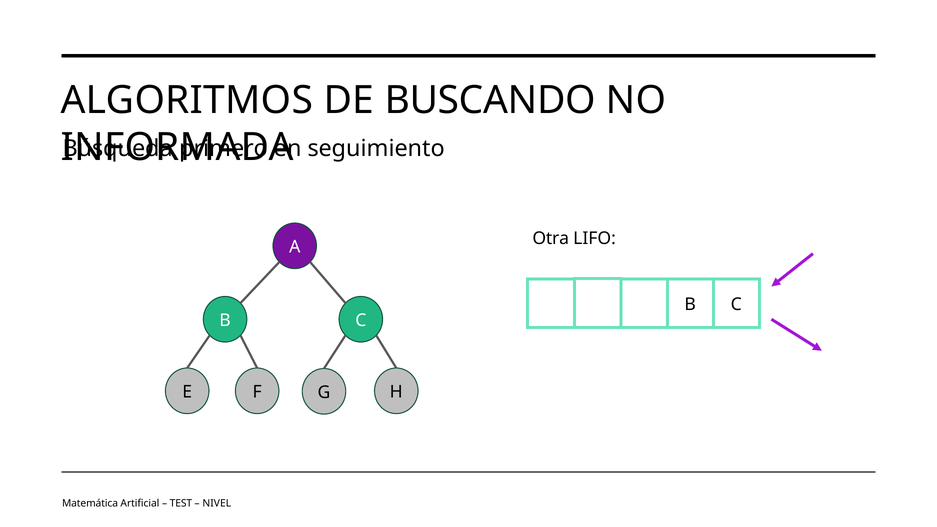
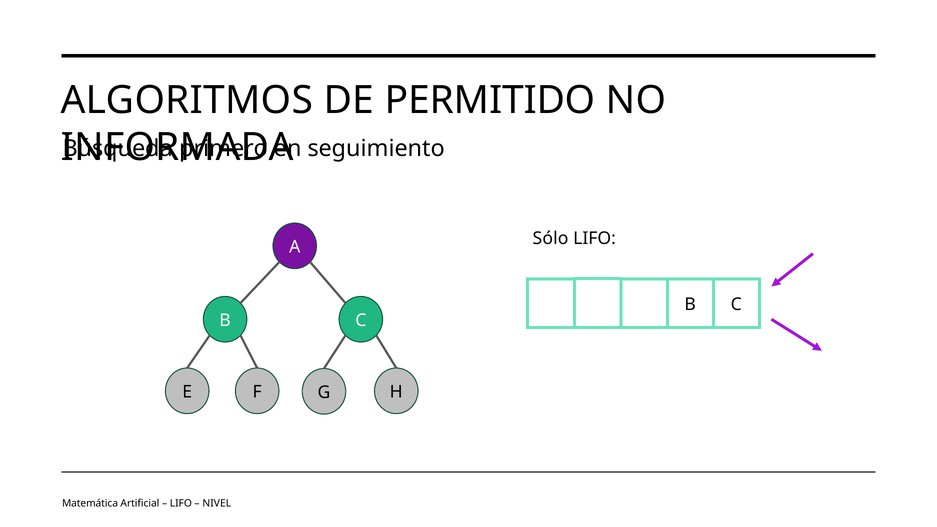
BUSCANDO: BUSCANDO -> PERMITIDO (490, 101)
Otra: Otra -> Sólo (551, 238)
TEST: TEST -> LIFO (181, 503)
